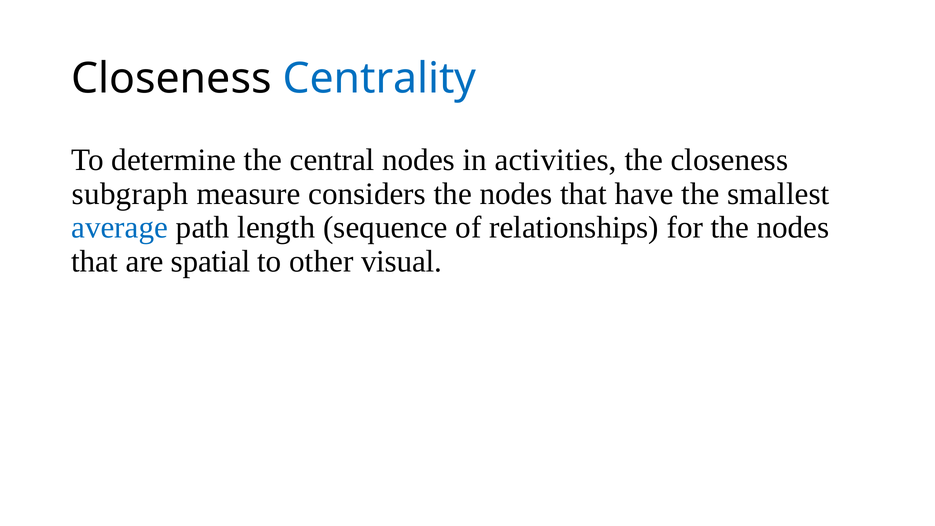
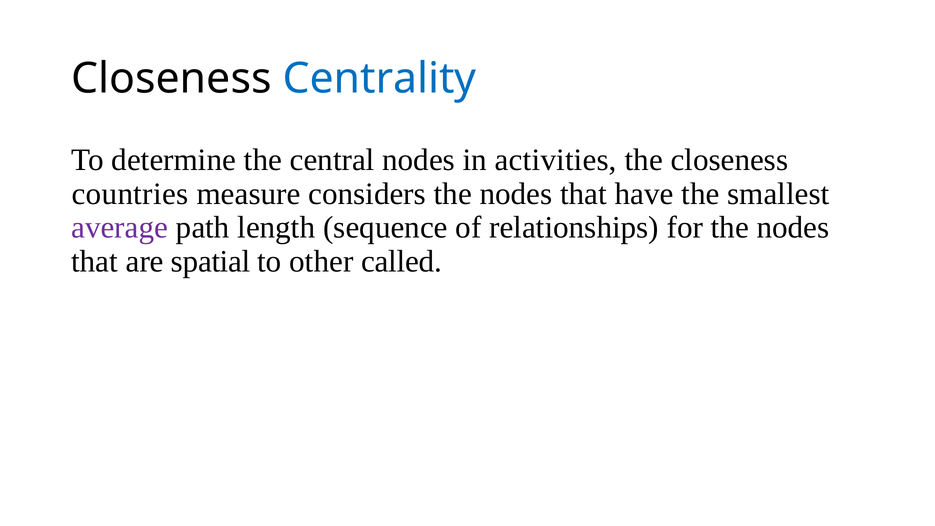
subgraph: subgraph -> countries (130, 194)
average colour: blue -> purple (120, 228)
visual: visual -> called (402, 261)
